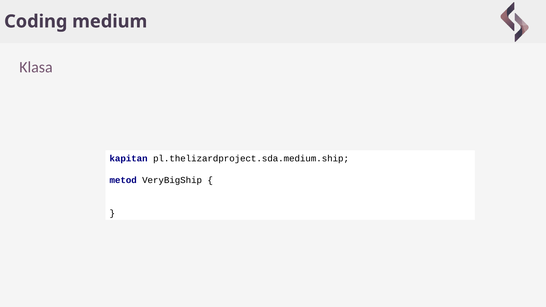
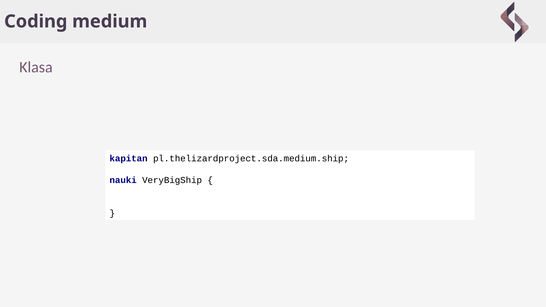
metod: metod -> nauki (123, 180)
